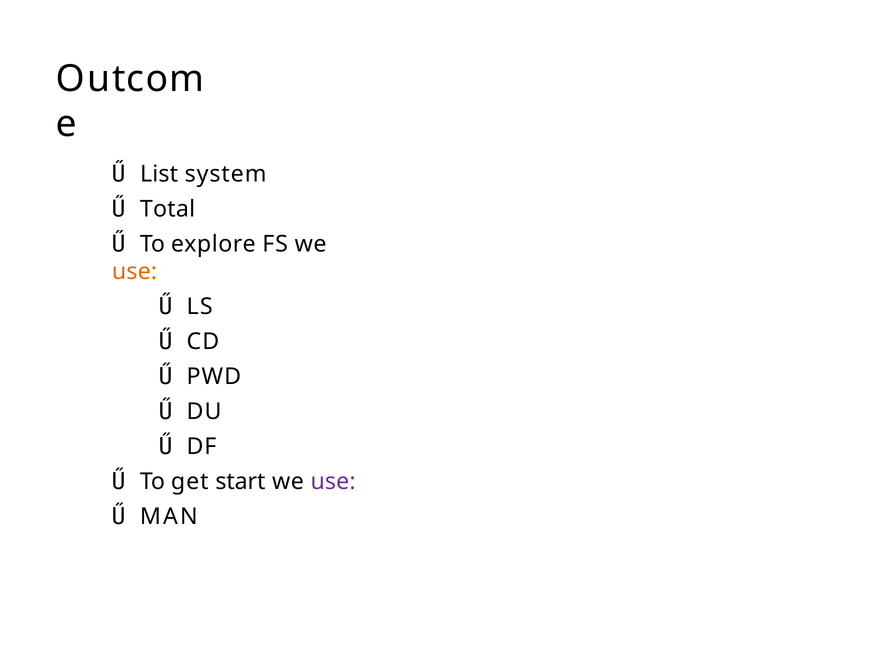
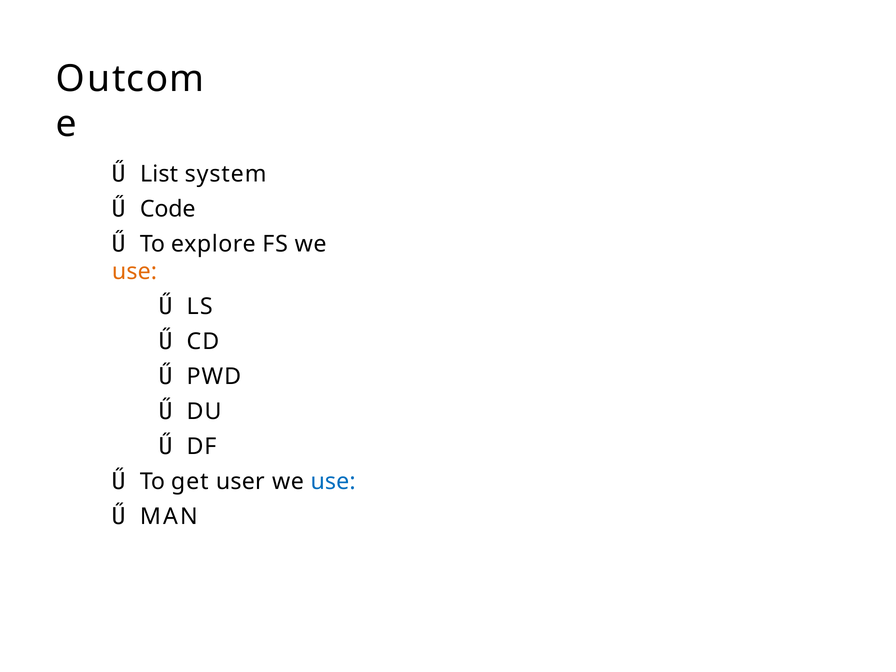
Total: Total -> Code (168, 209)
start: start -> user (240, 482)
use colour: purple -> blue (333, 482)
